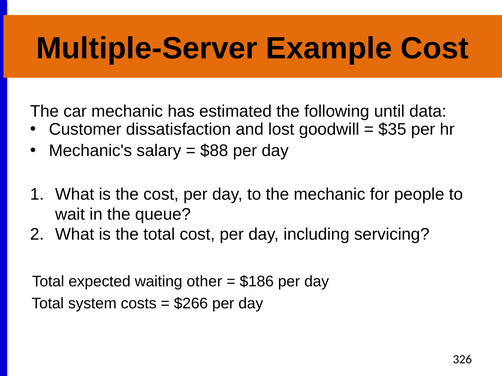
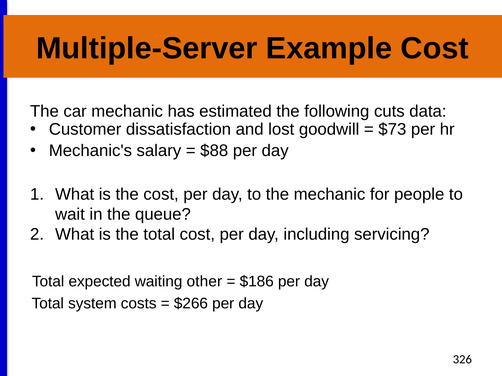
until: until -> cuts (389, 112)
$35: $35 -> $73 (392, 129)
